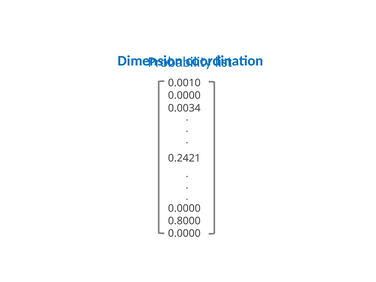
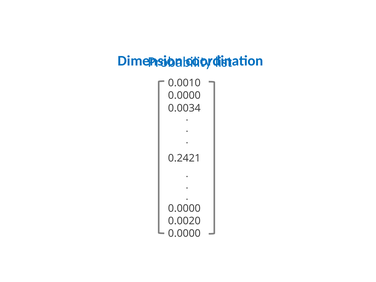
0.8000: 0.8000 -> 0.0020 (184, 221)
